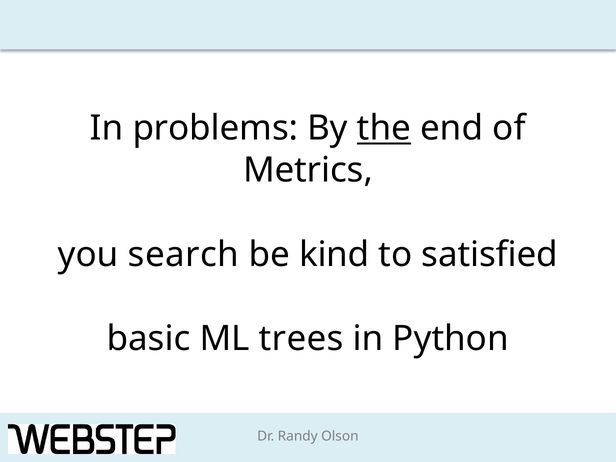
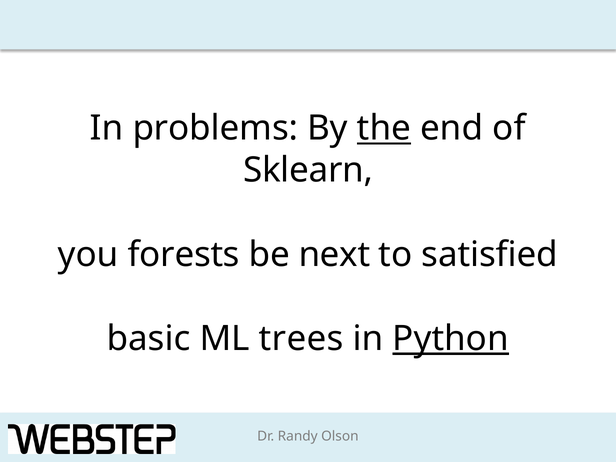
Metrics: Metrics -> Sklearn (308, 170)
search: search -> forests (184, 254)
kind: kind -> next (334, 254)
Python underline: none -> present (451, 339)
